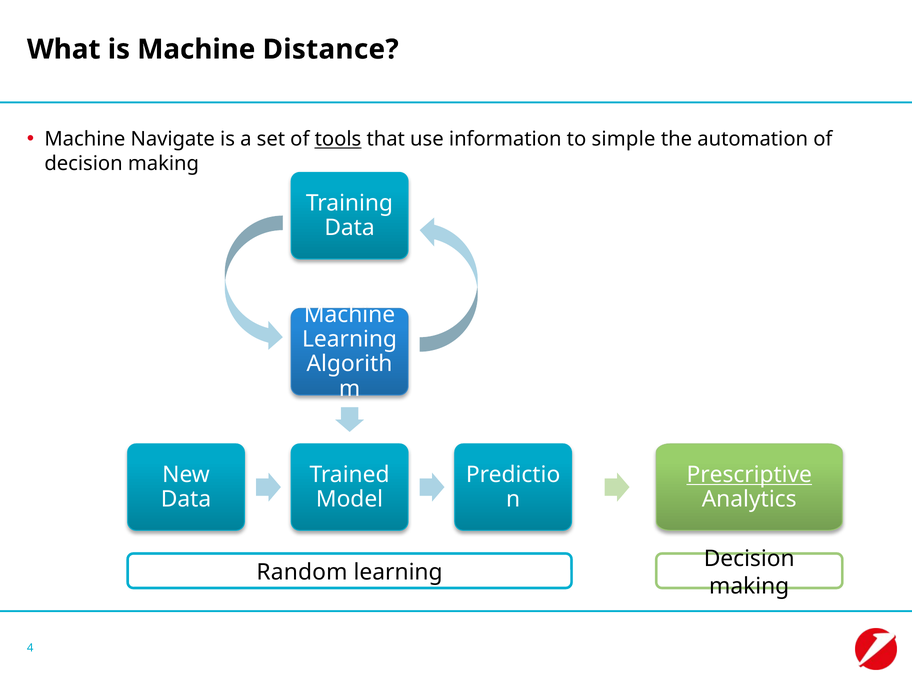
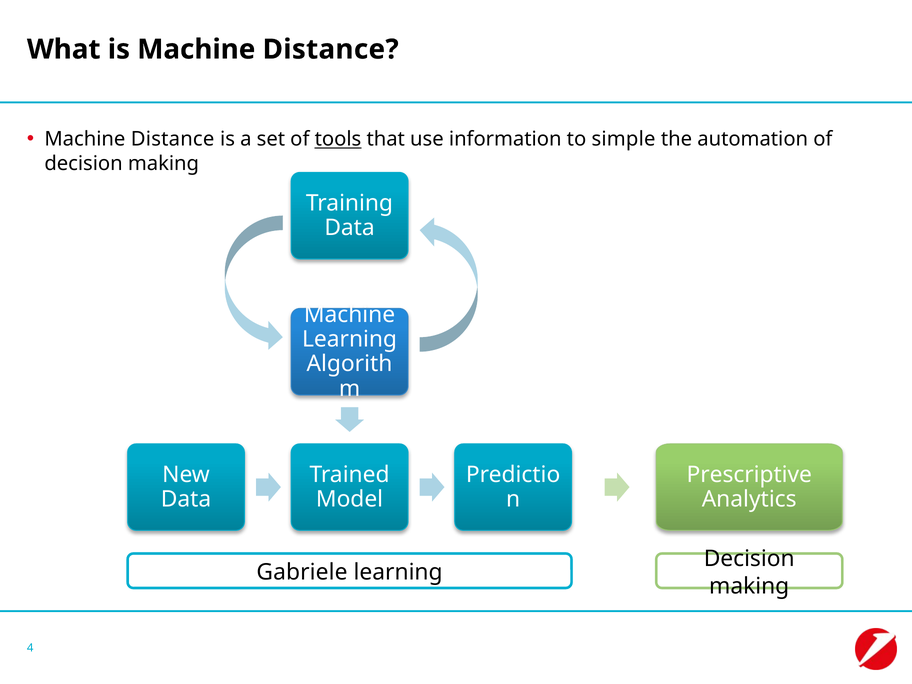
Navigate: Navigate -> Distance (173, 139)
Prescriptive underline: present -> none (749, 475)
Random: Random -> Gabriele (302, 572)
